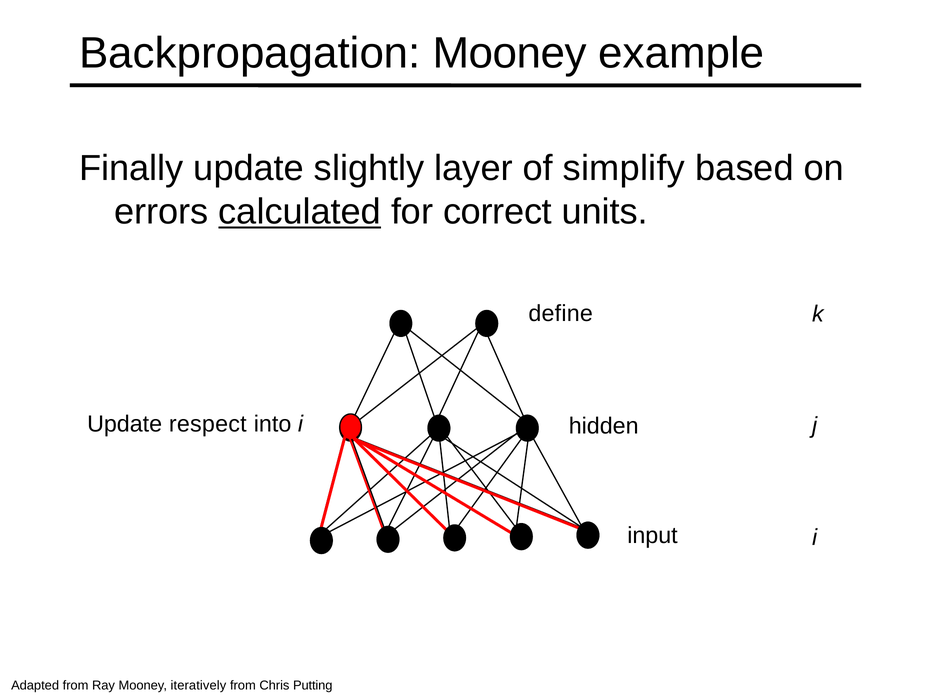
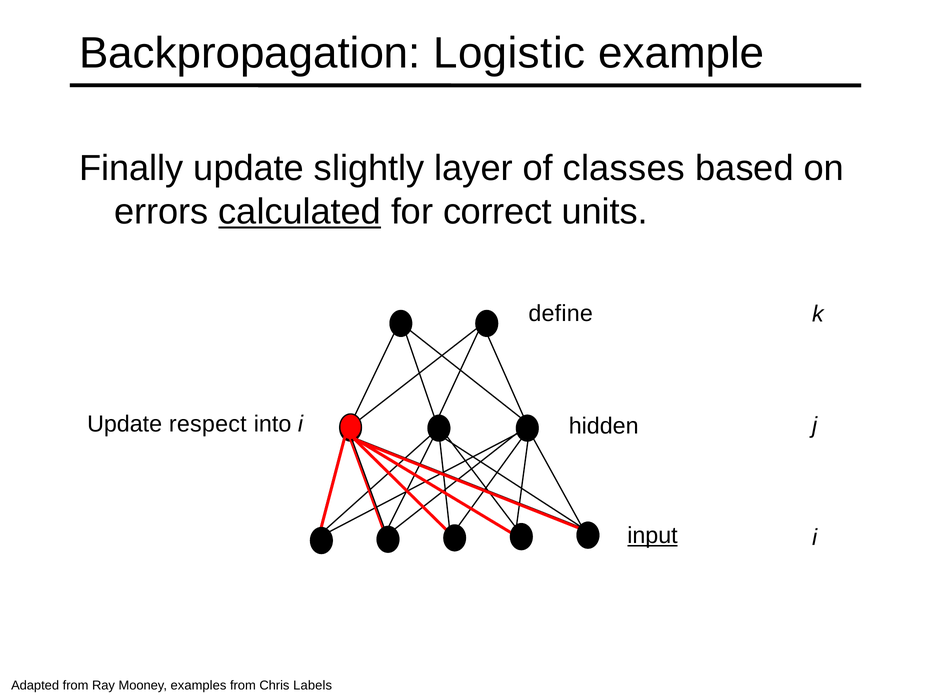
Backpropagation Mooney: Mooney -> Logistic (509, 53)
simplify: simplify -> classes (624, 169)
input underline: none -> present (652, 536)
iteratively: iteratively -> examples (198, 686)
Putting: Putting -> Labels (313, 686)
